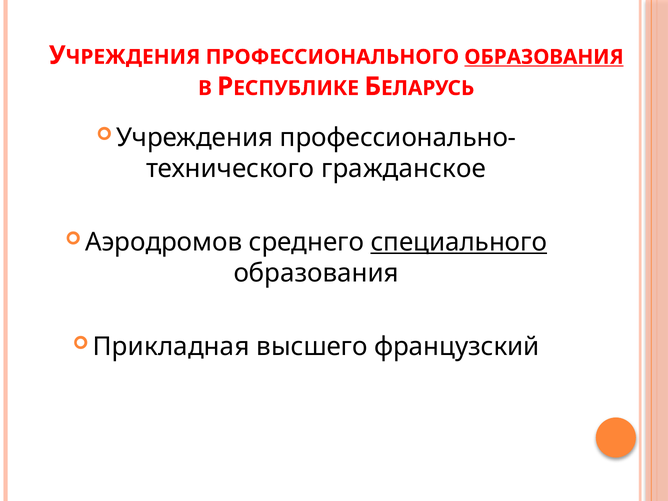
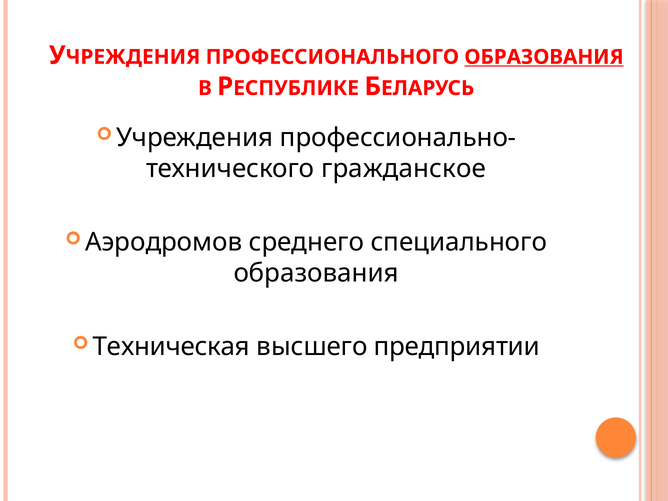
специального underline: present -> none (459, 242)
Прикладная: Прикладная -> Техническая (171, 347)
французский: французский -> предприятии (457, 347)
